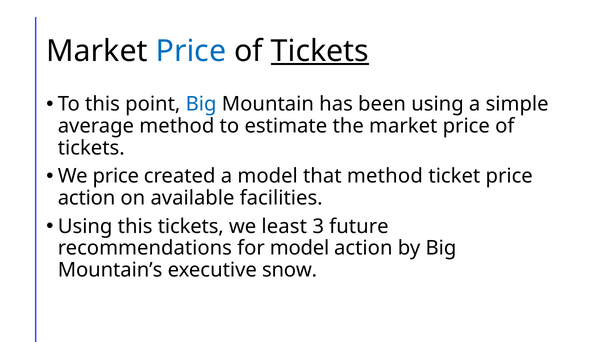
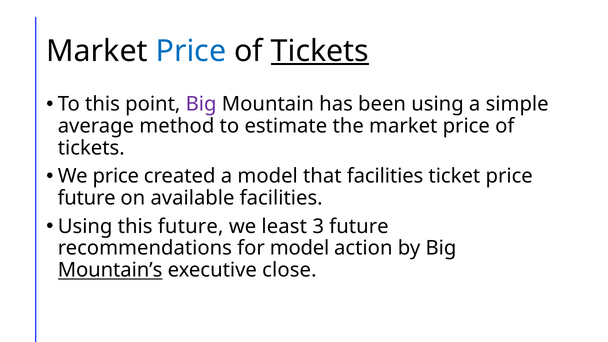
Big colour: blue -> purple (201, 104)
that method: method -> facilities (385, 176)
action: action -> future (87, 198)
this tickets: tickets -> future (191, 226)
Mountain’s underline: none -> present (110, 270)
snow: snow -> close (289, 270)
